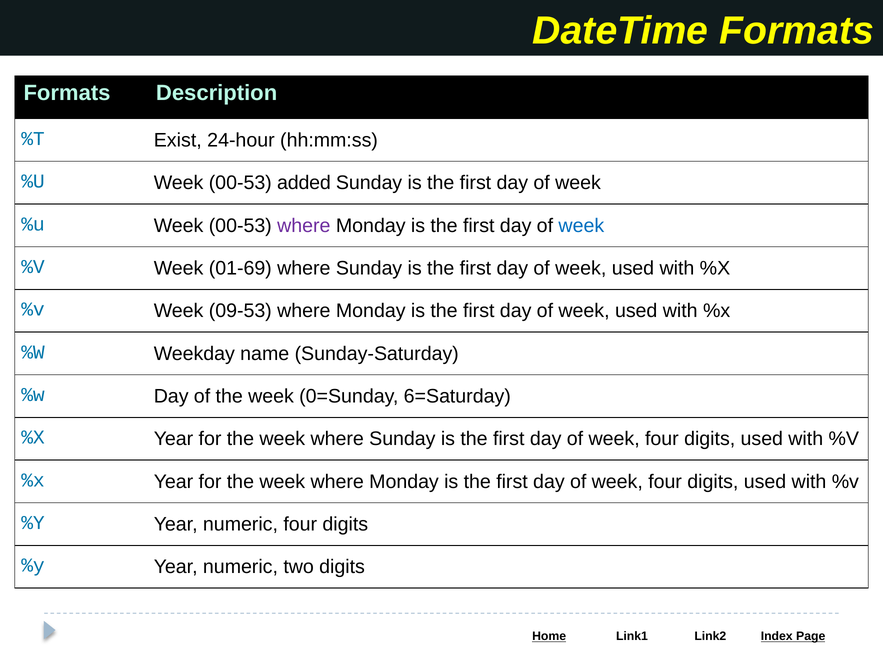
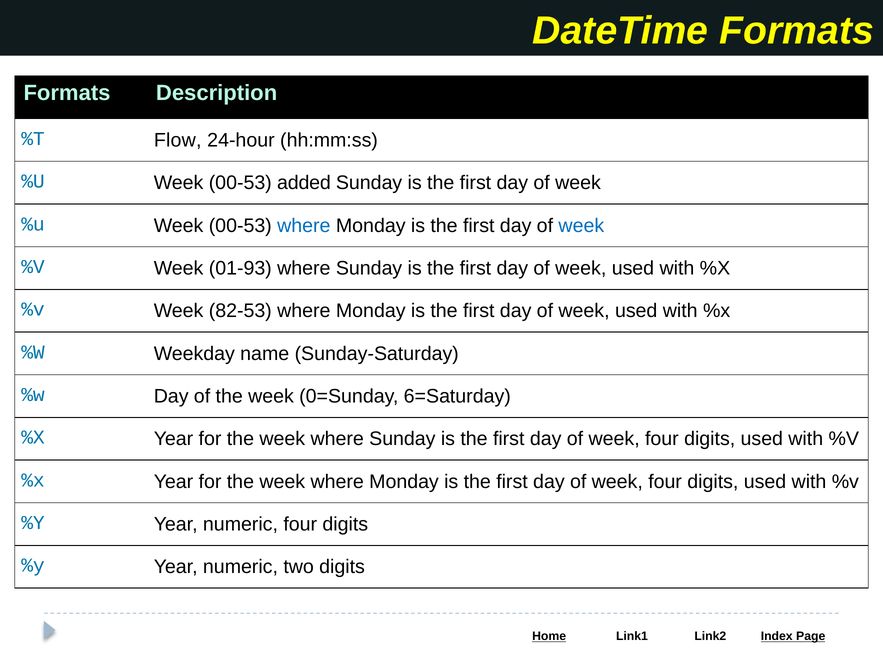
Exist: Exist -> Flow (178, 140)
where colour: purple -> blue (304, 226)
01-69: 01-69 -> 01-93 (240, 268)
09-53: 09-53 -> 82-53 (240, 311)
